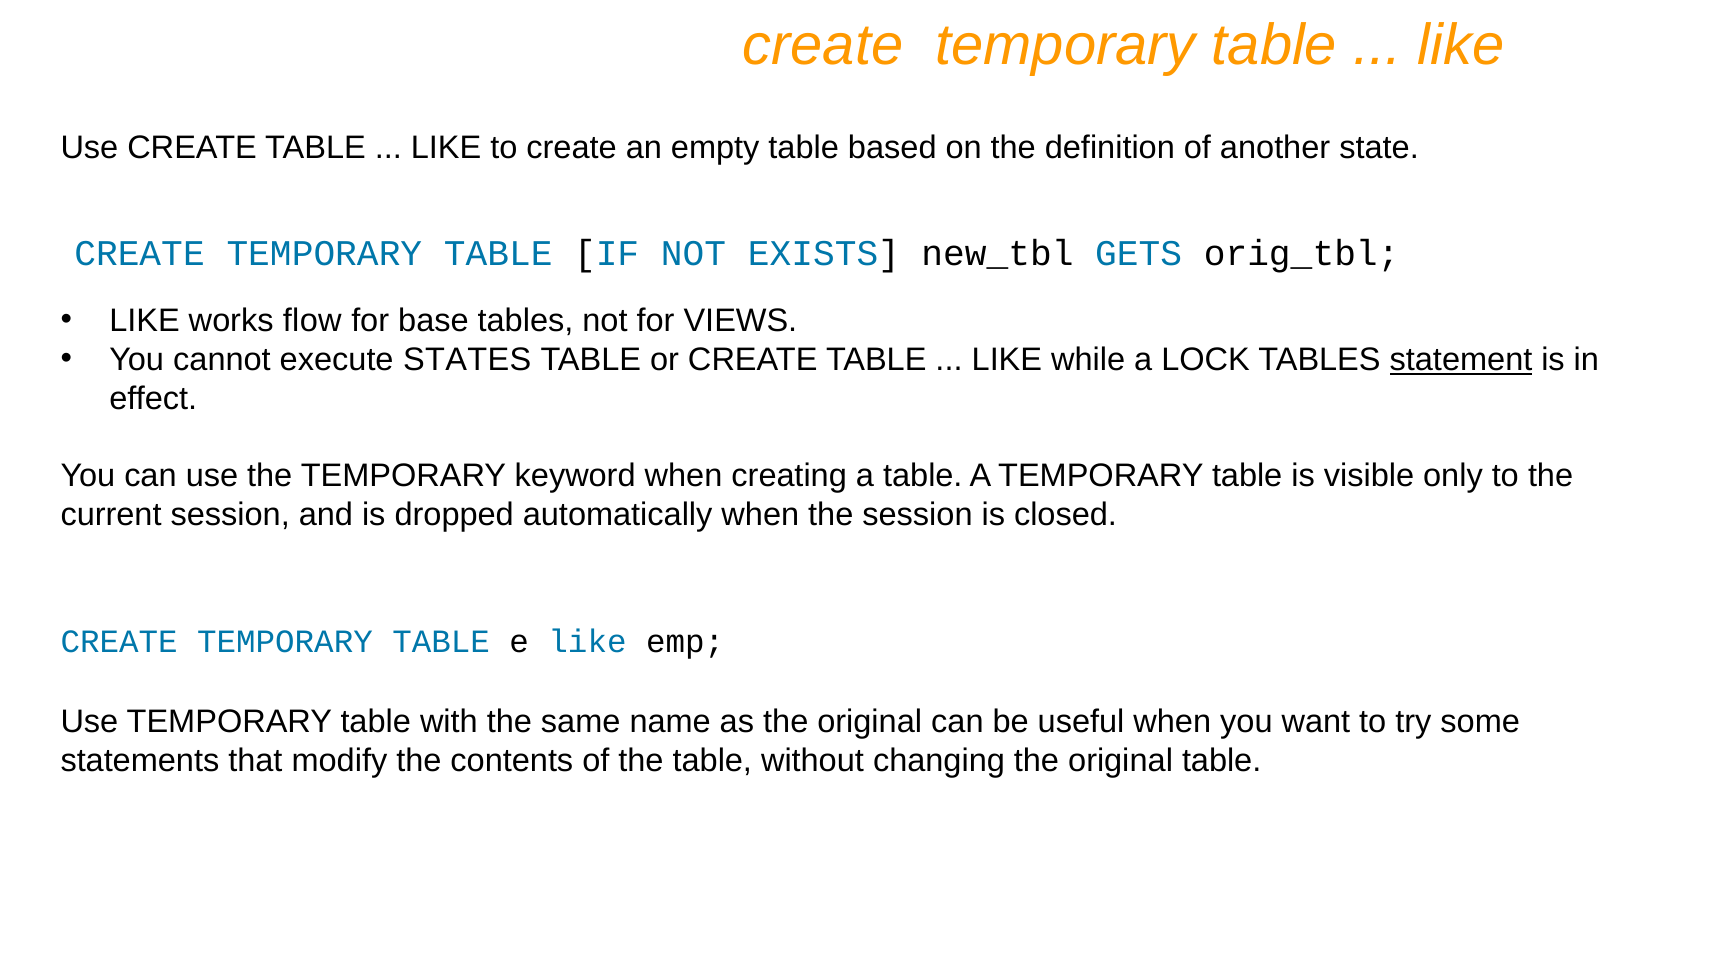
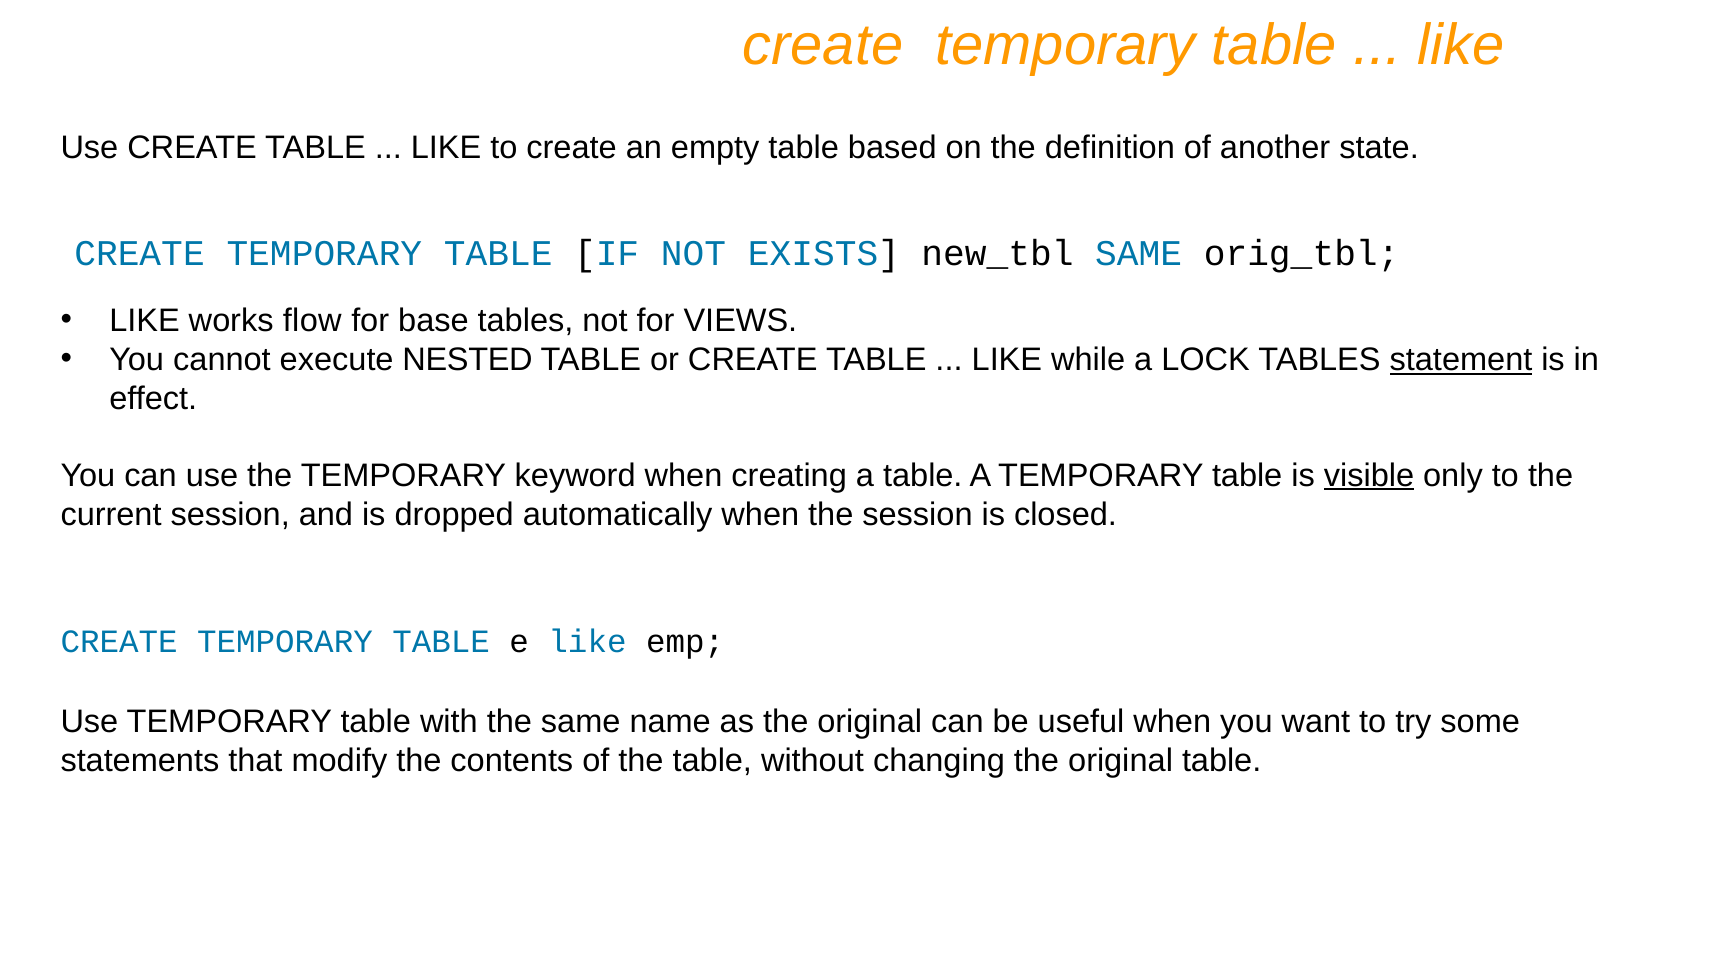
new_tbl GETS: GETS -> SAME (1139, 253)
STATES: STATES -> NESTED (468, 360)
visible underline: none -> present (1369, 475)
